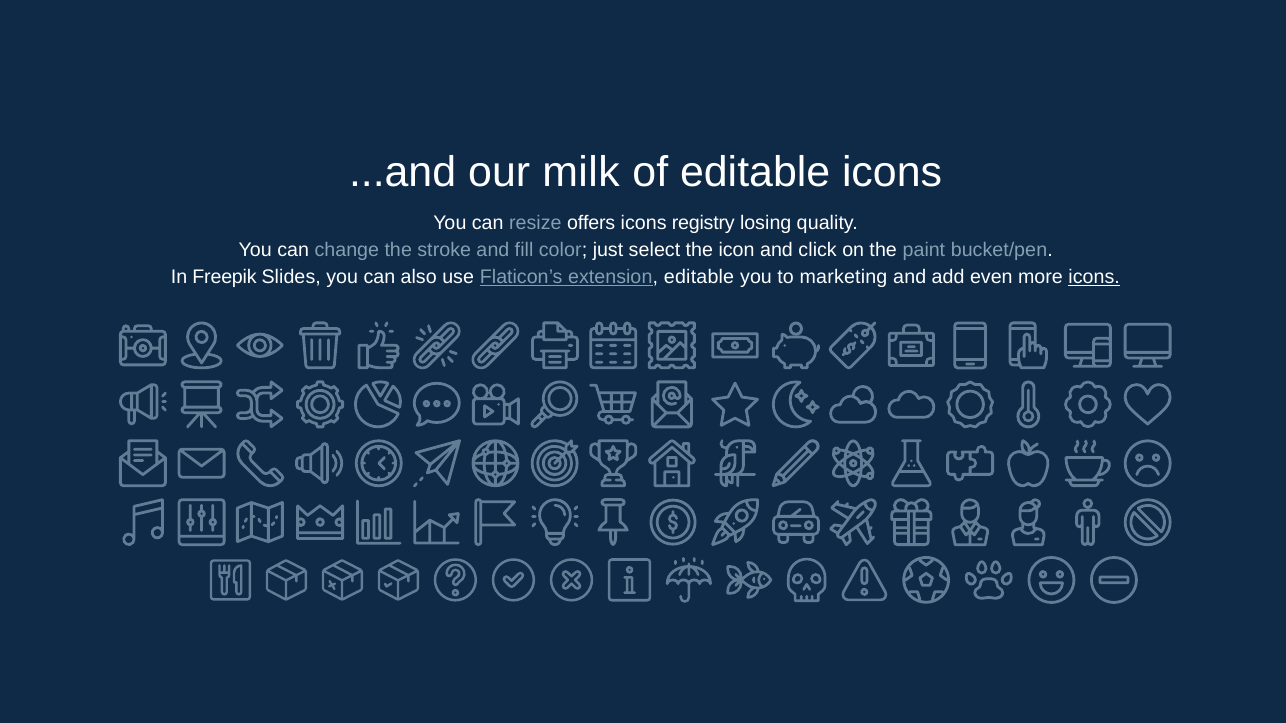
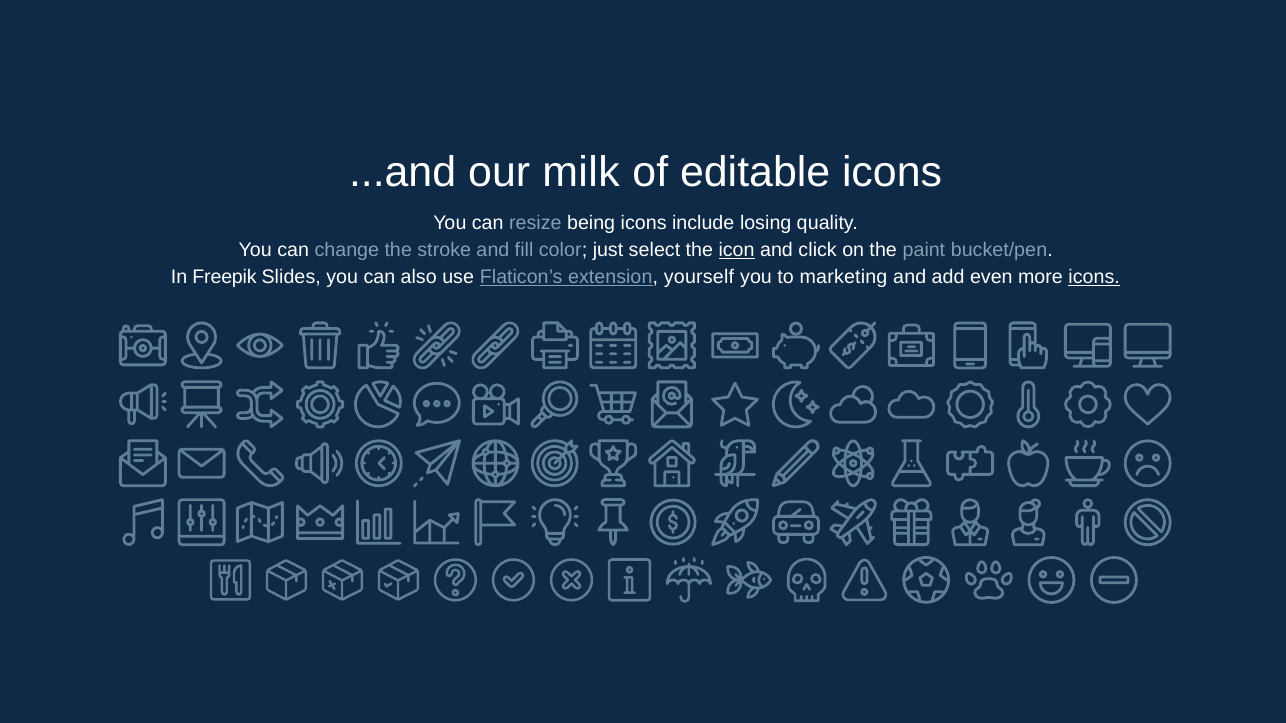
offers: offers -> being (591, 223)
registry: registry -> include (703, 223)
icon underline: none -> present (737, 250)
extension editable: editable -> yourself (699, 277)
